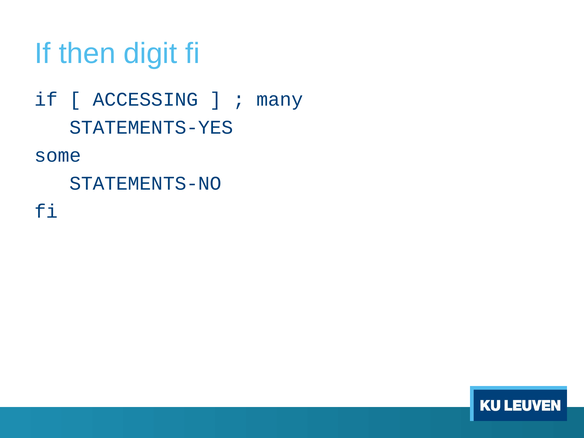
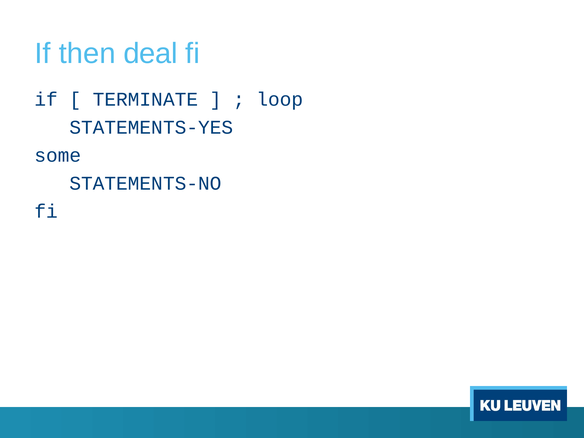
digit: digit -> deal (151, 53)
ACCESSING: ACCESSING -> TERMINATE (145, 99)
many: many -> loop (280, 99)
